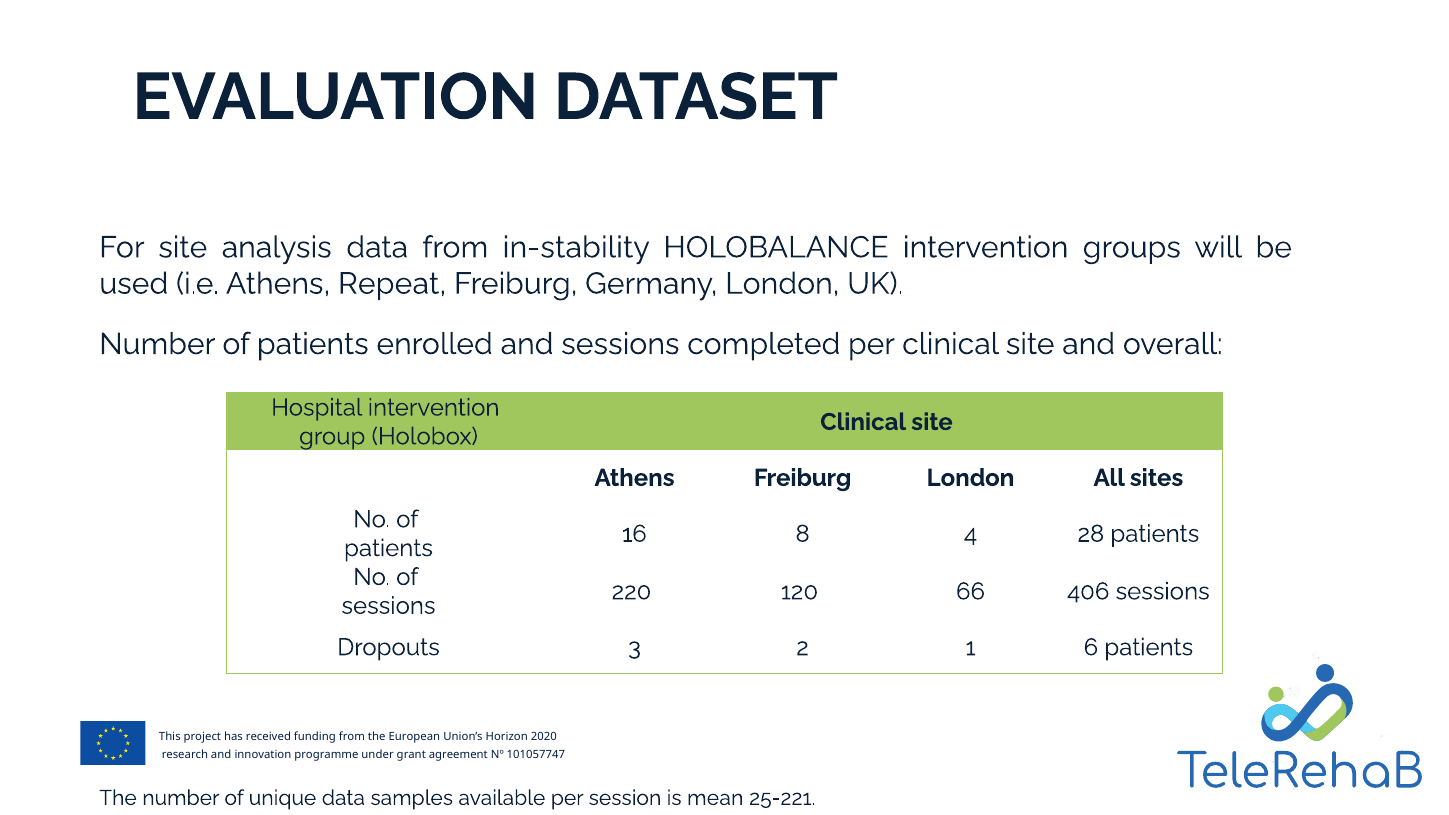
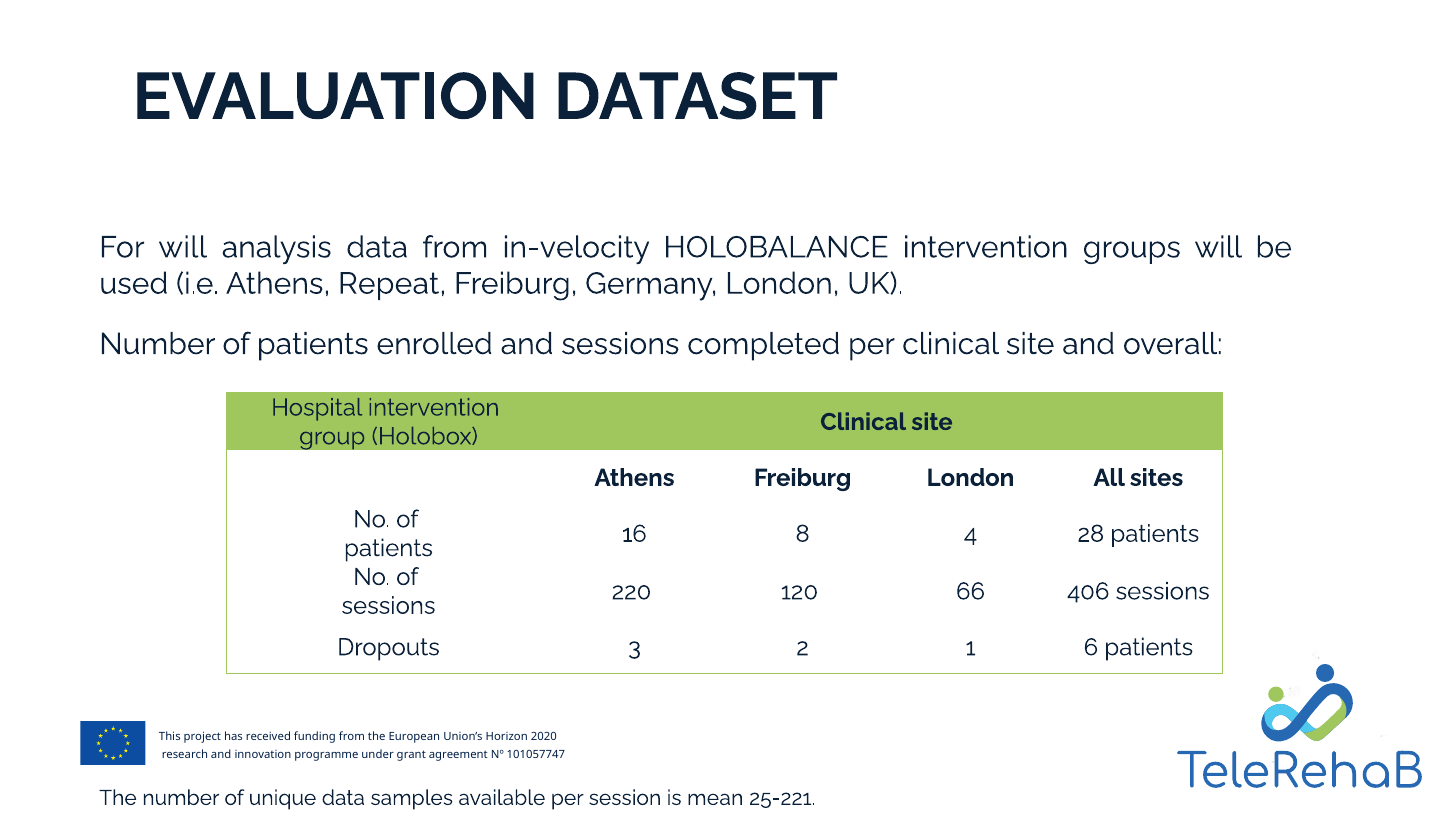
For site: site -> will (183, 247)
in-stability: in-stability -> in-velocity (576, 247)
